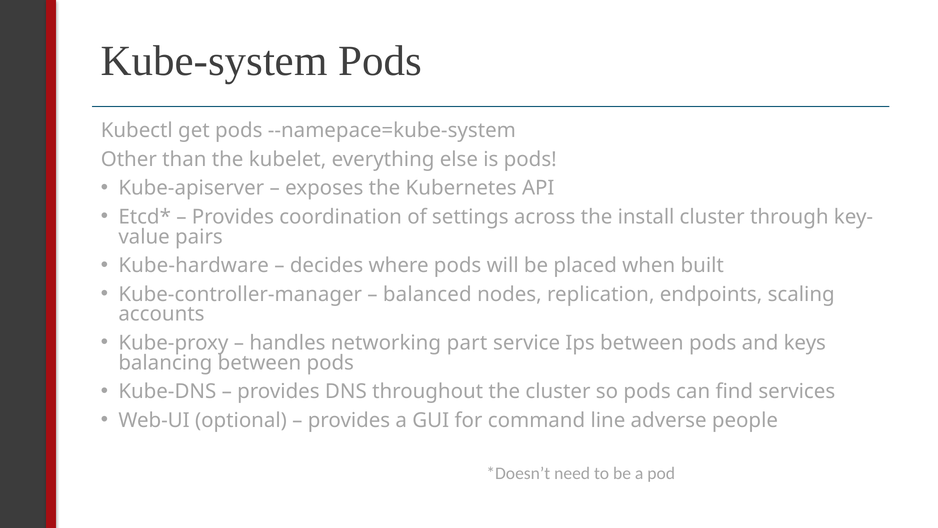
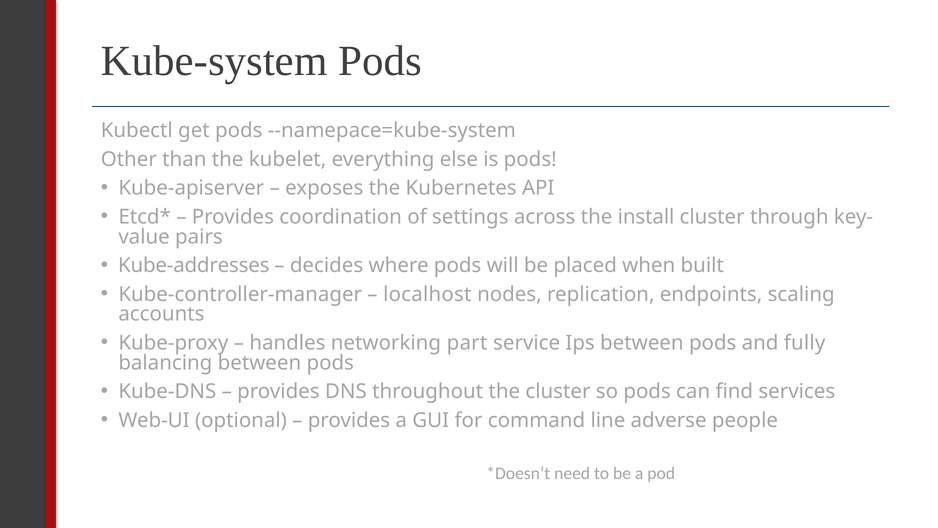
Kube-hardware: Kube-hardware -> Kube-addresses (194, 265)
balanced: balanced -> localhost (427, 294)
keys: keys -> fully (805, 343)
